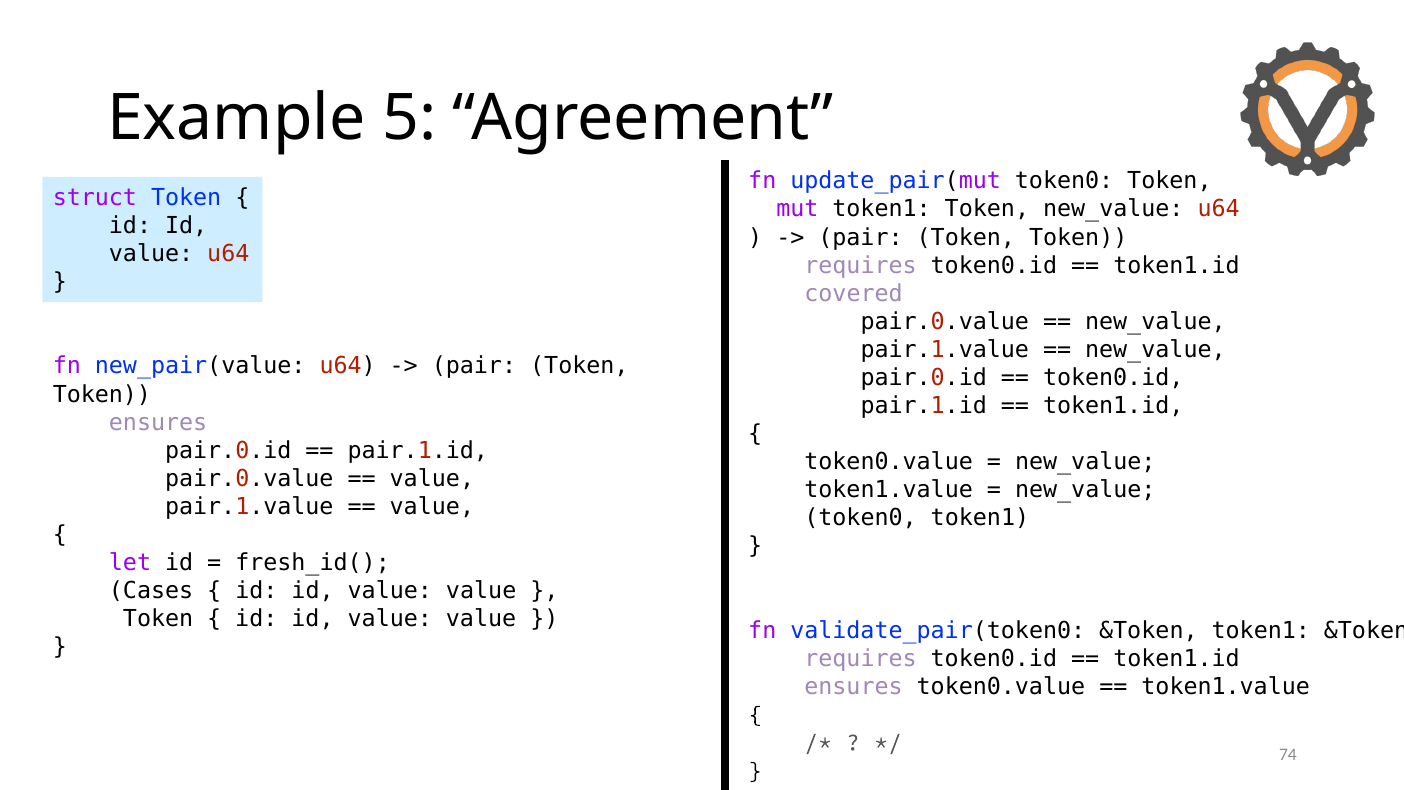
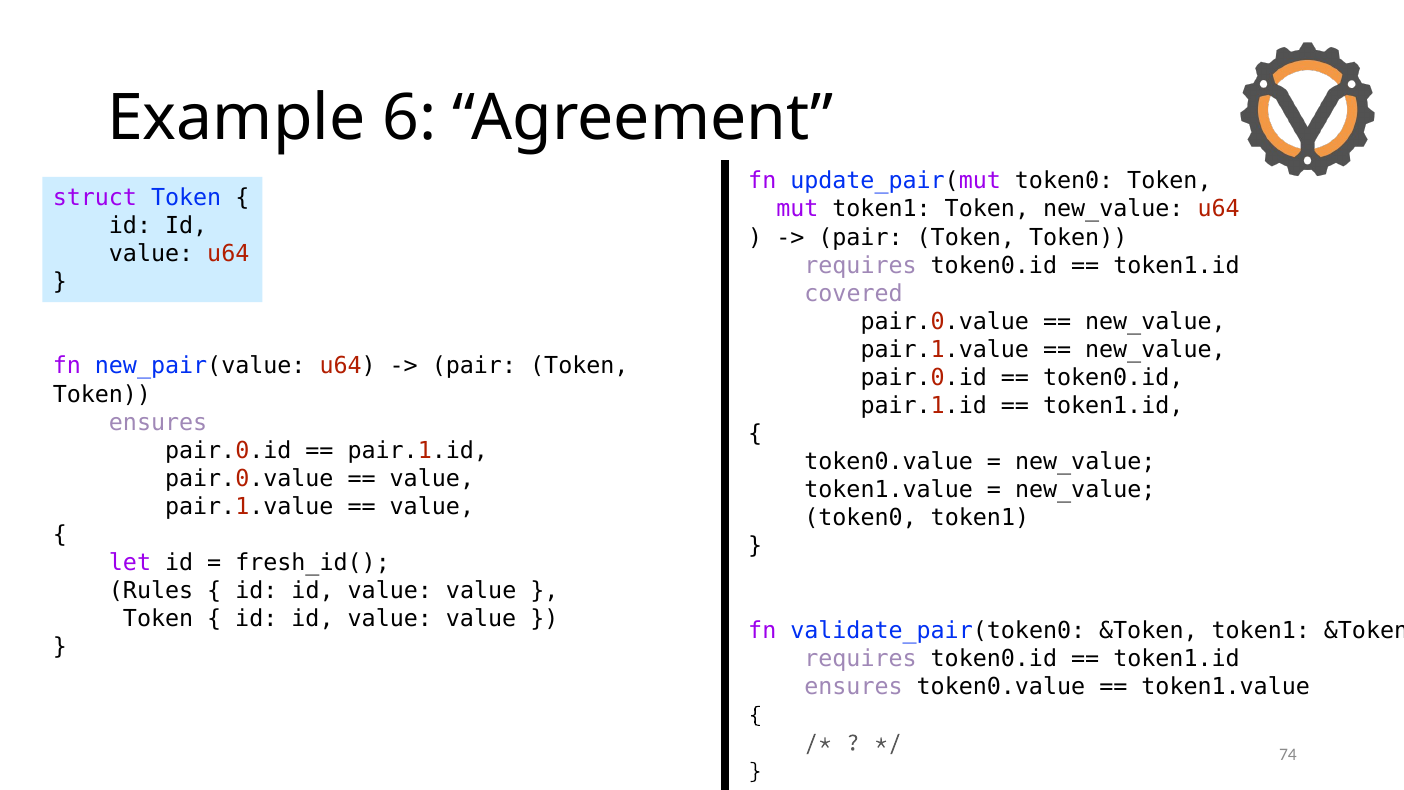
5: 5 -> 6 (409, 118)
Cases: Cases -> Rules (151, 591)
